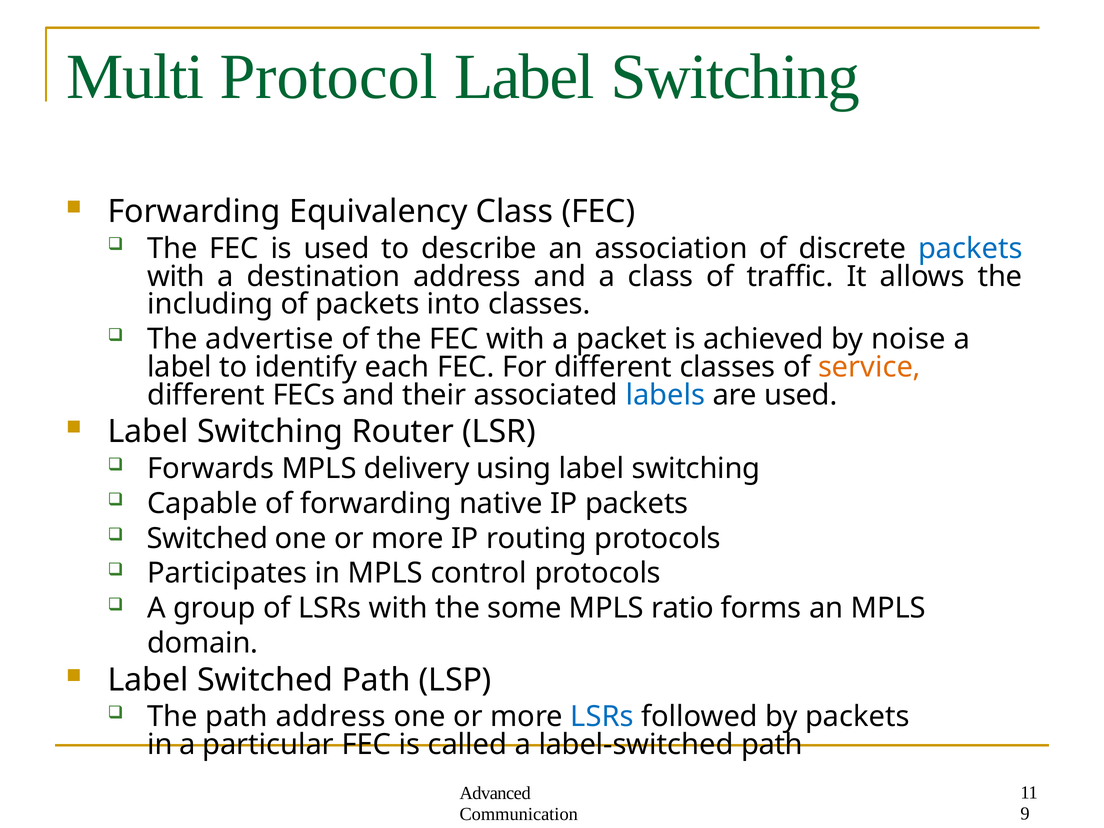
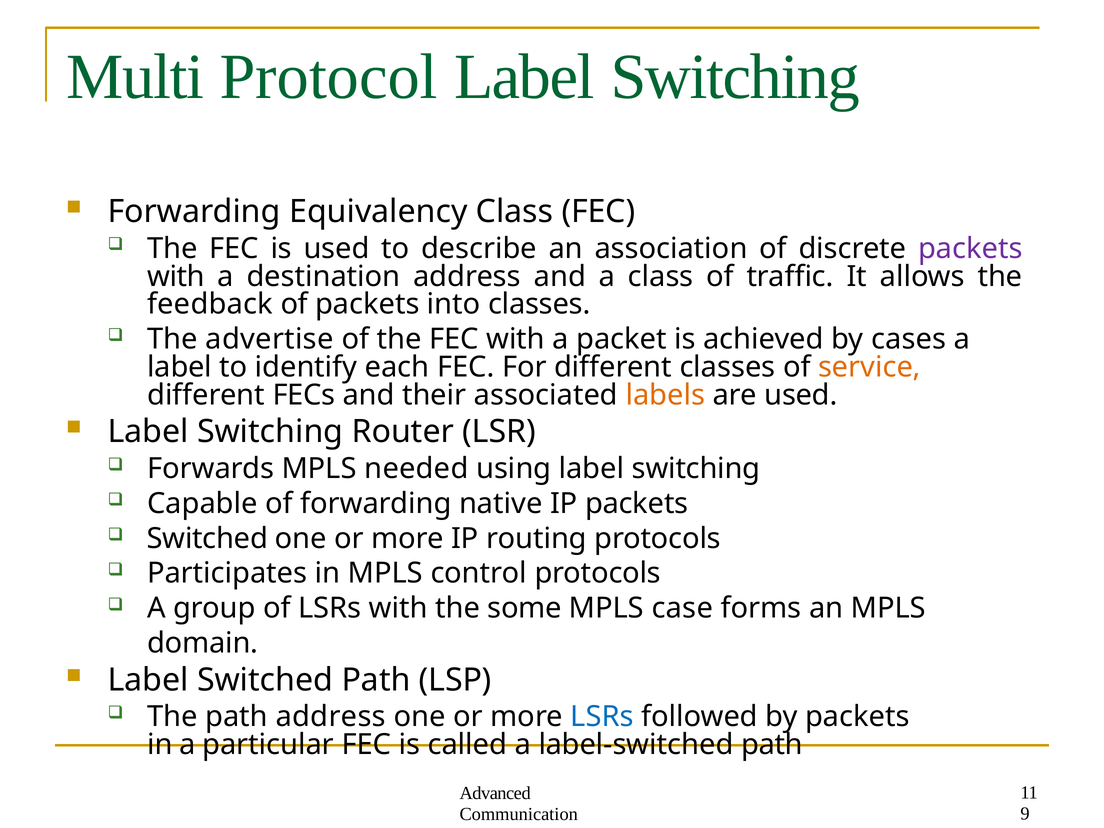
packets colour: blue -> purple (970, 248)
including: including -> feedback (210, 304)
noise: noise -> cases (909, 339)
labels colour: blue -> orange (665, 395)
delivery: delivery -> needed (416, 469)
ratio: ratio -> case (682, 608)
